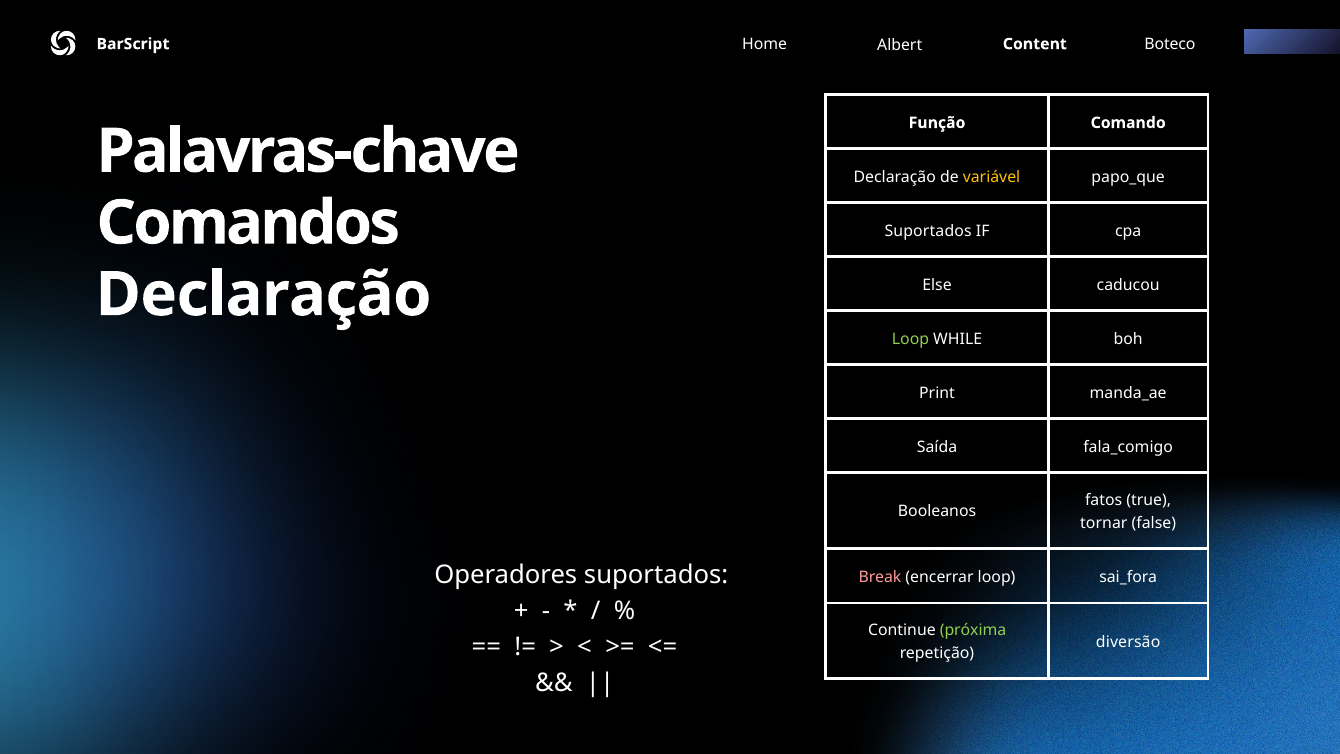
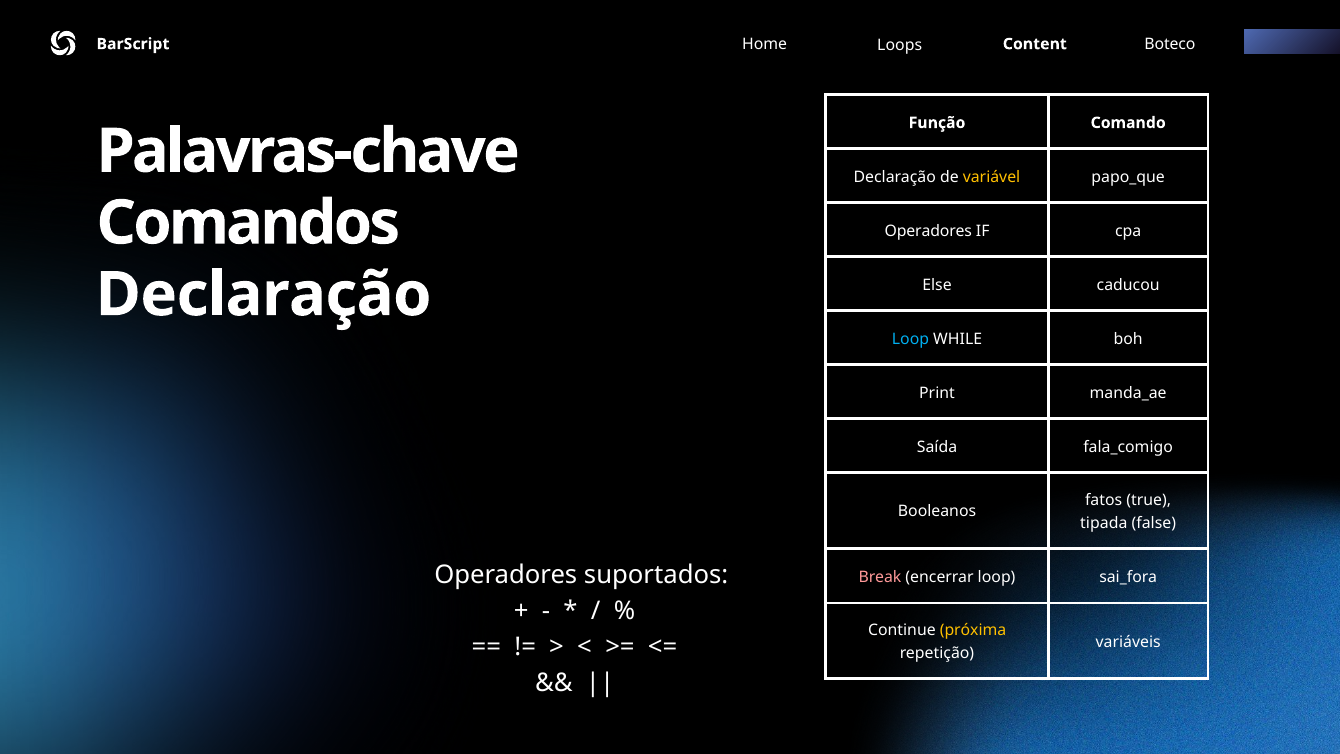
Albert: Albert -> Loops (900, 45)
Suportados: Suportados -> Operadores (928, 231)
Loop colour: light green -> light blue (911, 339)
tornar: tornar -> tipada (1104, 523)
próxima colour: light green -> yellow (973, 631)
diversão: diversão -> variáveis (1128, 642)
